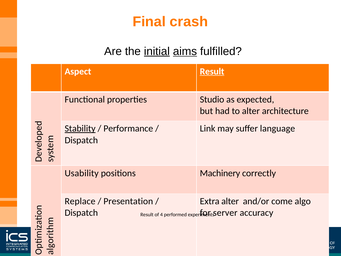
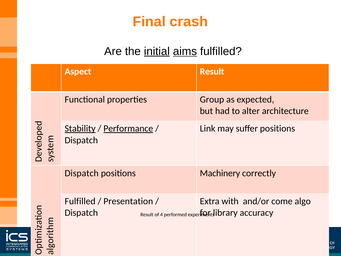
Result underline: present -> none (212, 71)
properties Studio: Studio -> Group (212, 99)
Performance underline: none -> present (128, 128)
suffer language: language -> positions (278, 128)
Usability: Usability -> Dispatch (82, 173)
Replace: Replace -> Fulfilled (80, 201)
Extra alter: alter -> with (230, 201)
server: server -> library (225, 213)
